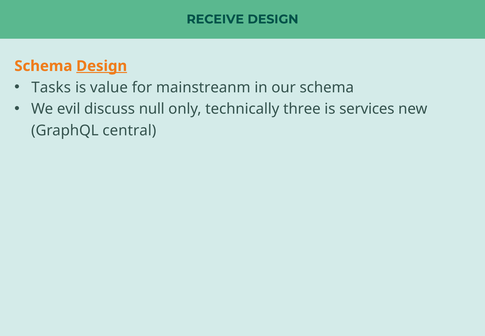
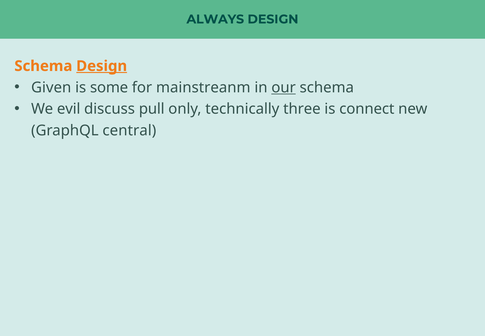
RECEIVE: RECEIVE -> ALWAYS (215, 19)
Tasks: Tasks -> Given (51, 87)
value: value -> some (109, 87)
our underline: none -> present (284, 87)
null: null -> pull (152, 109)
services: services -> connect (367, 109)
